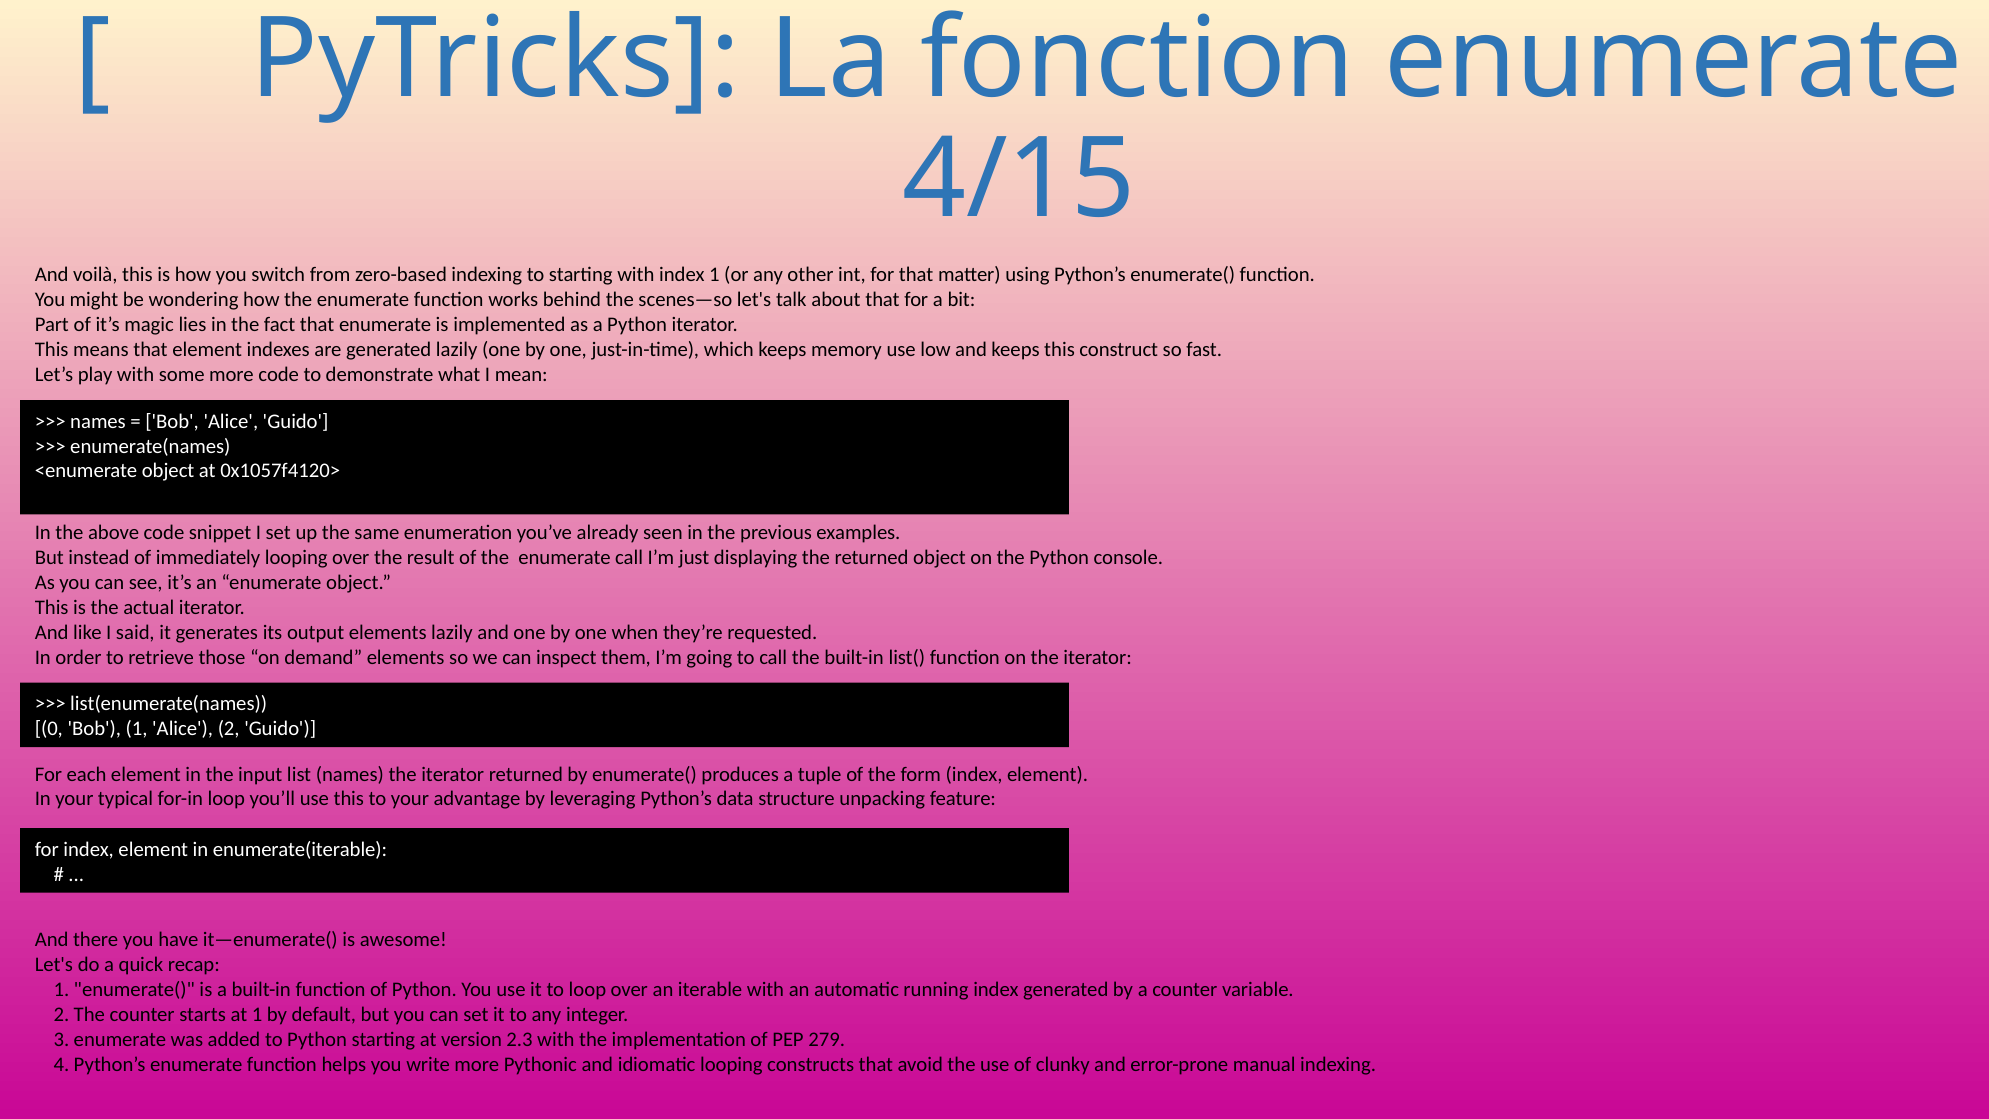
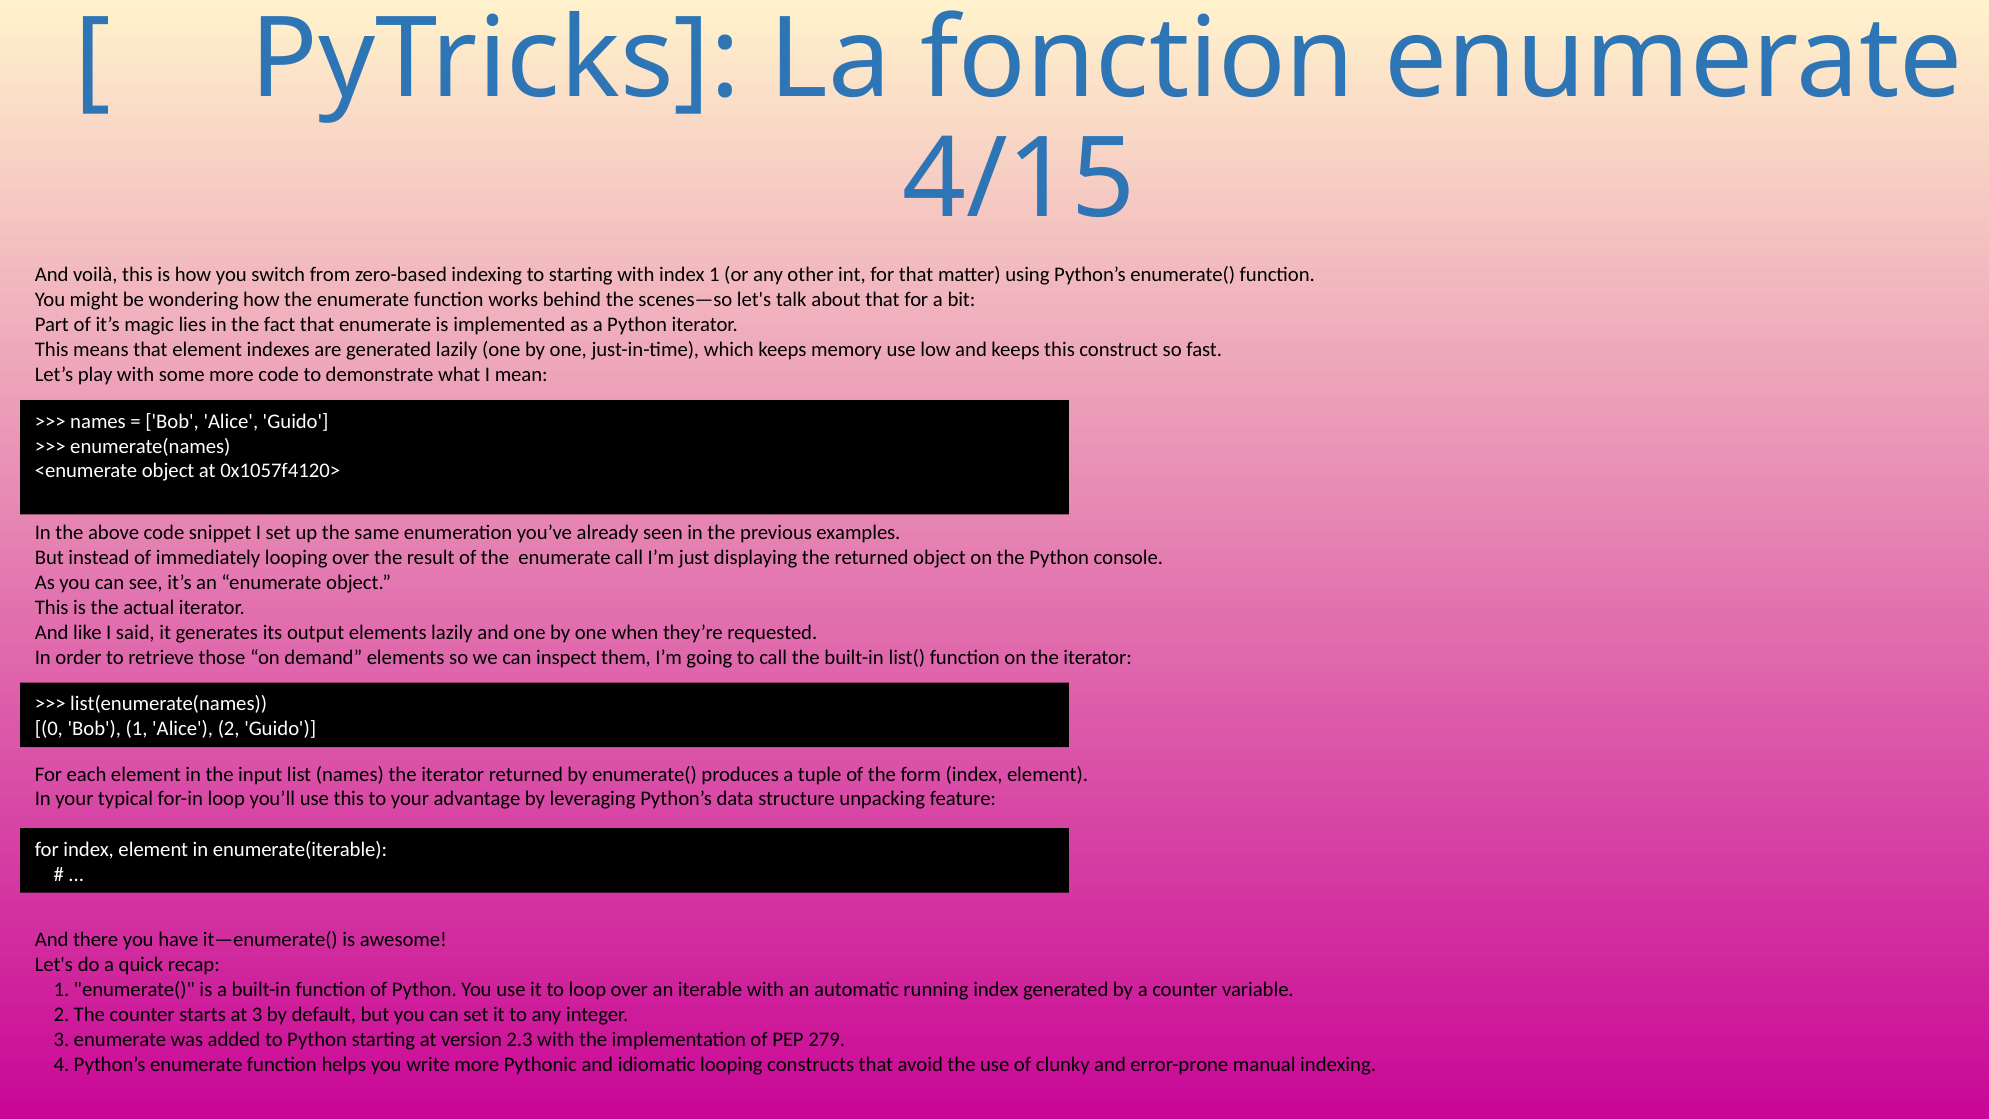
at 1: 1 -> 3 (257, 1014)
